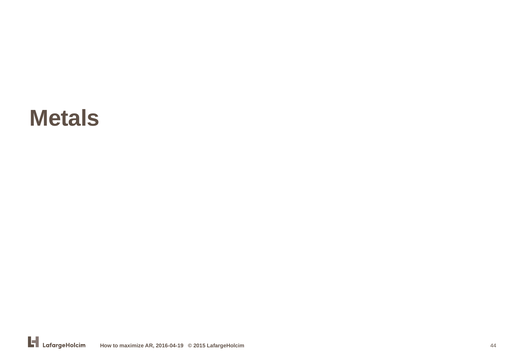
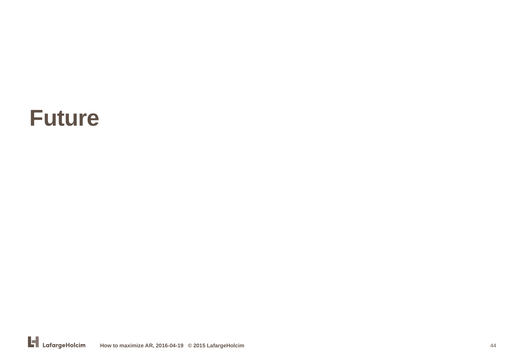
Metals: Metals -> Future (65, 118)
